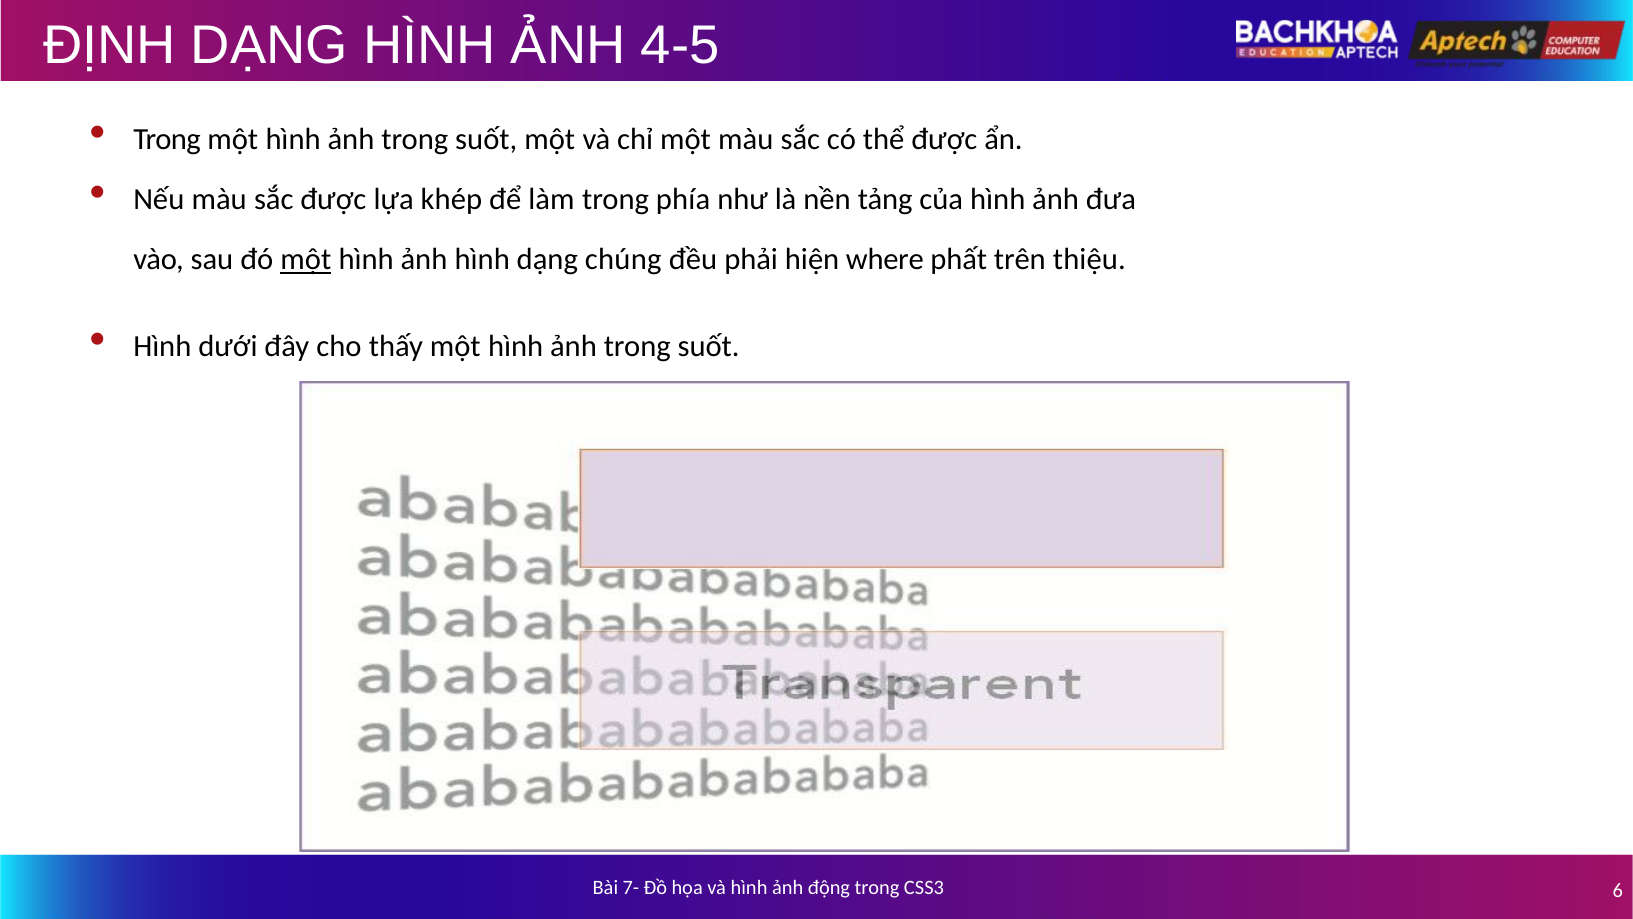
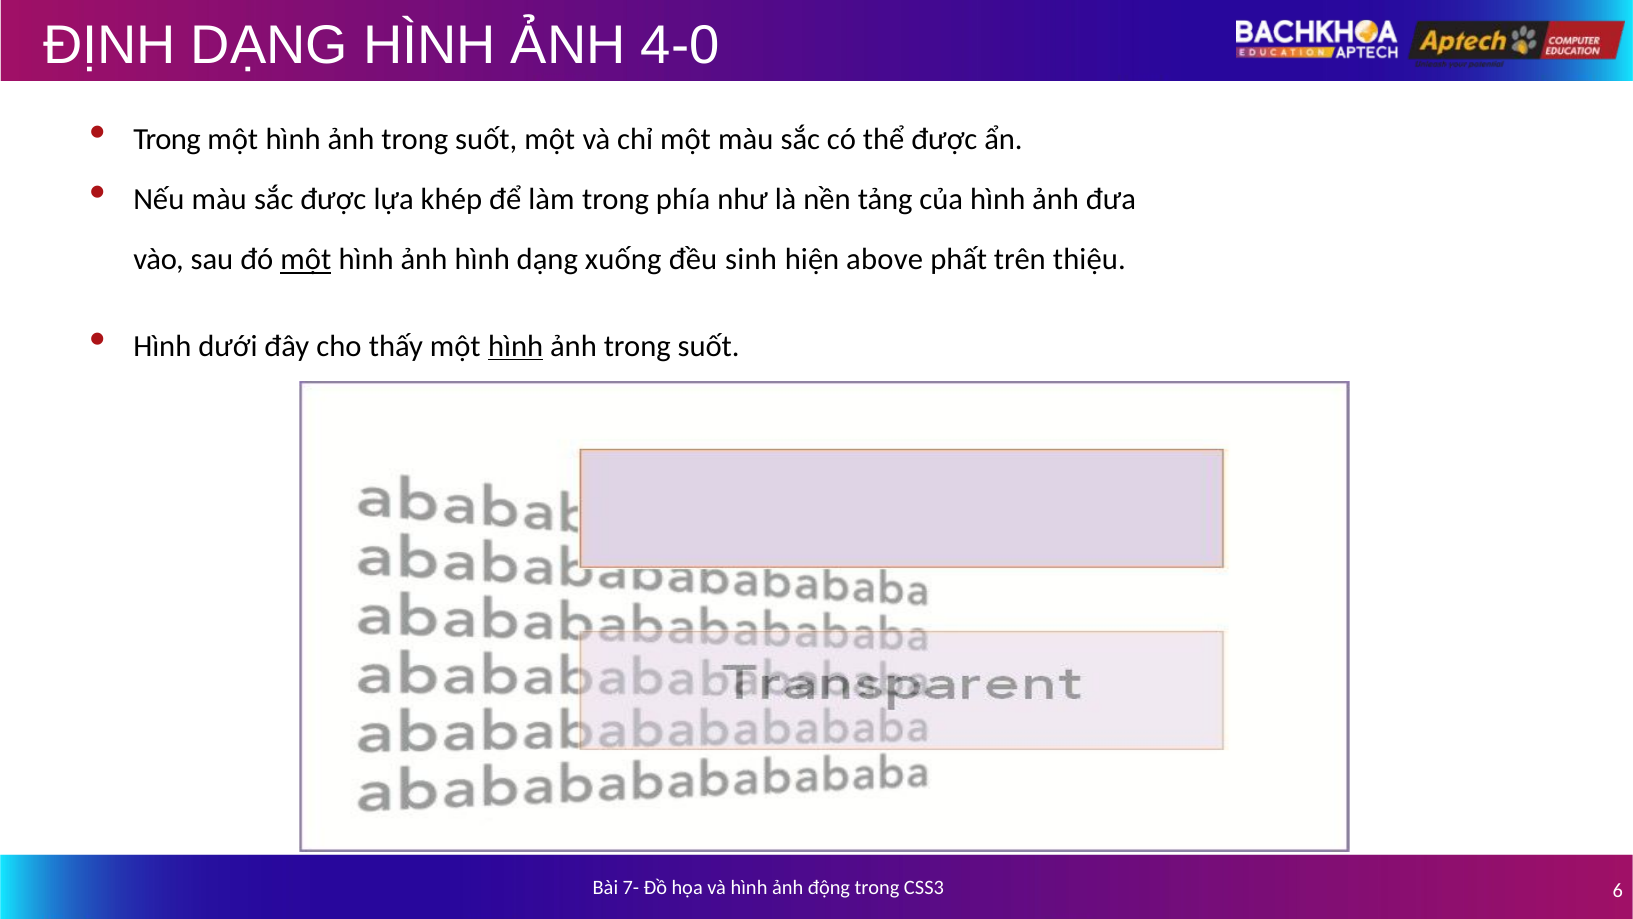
4-5: 4-5 -> 4-0 (680, 45)
chúng: chúng -> xuống (623, 259)
phải: phải -> sinh (751, 259)
where: where -> above (885, 259)
hình underline: none -> present (516, 346)
